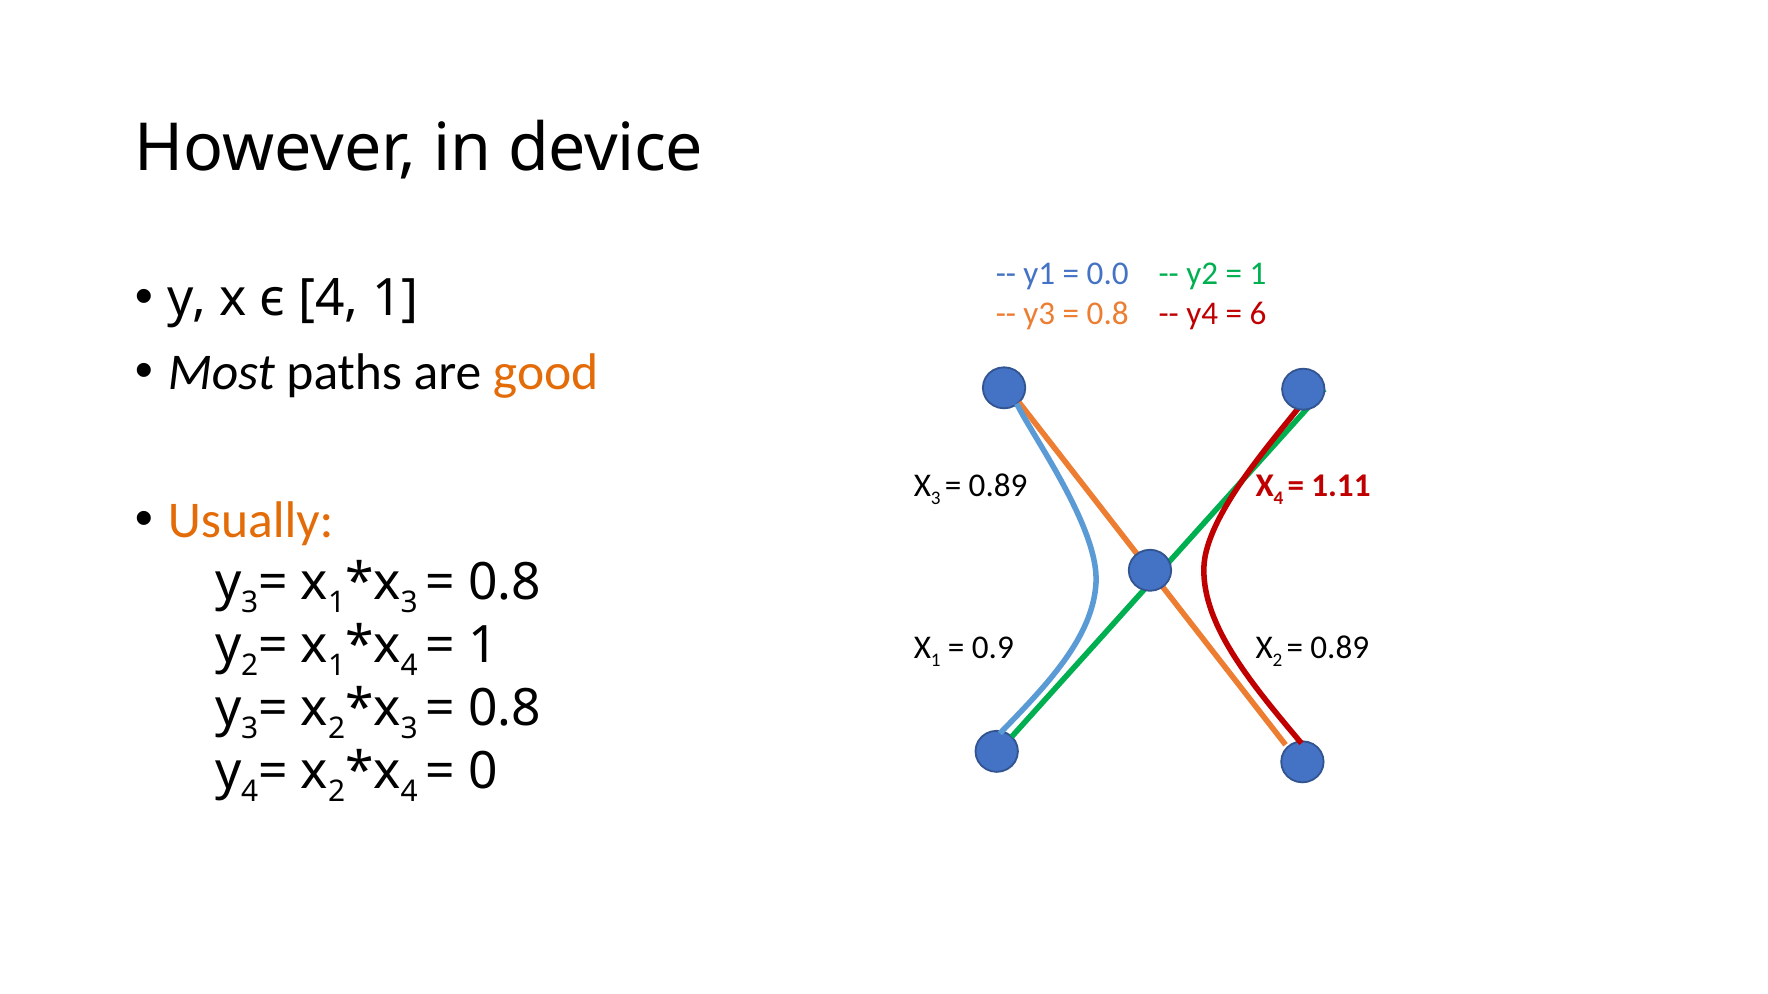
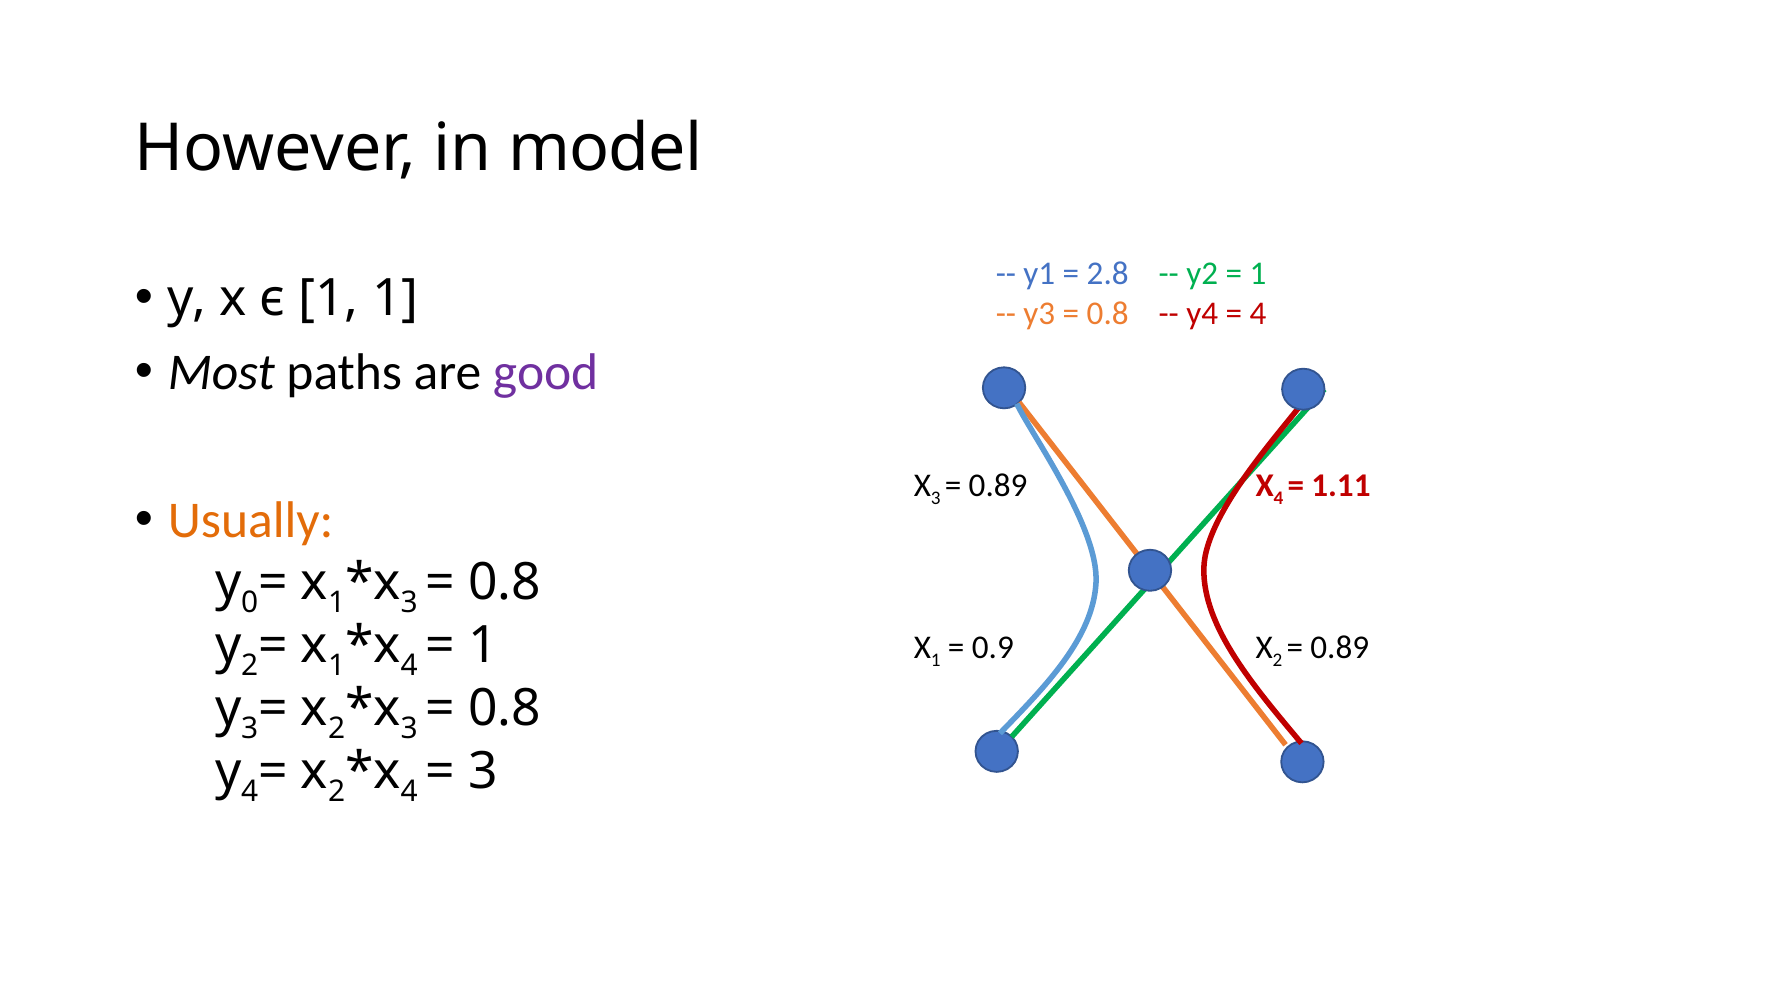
device: device -> model (605, 149)
0.0: 0.0 -> 2.8 (1108, 274)
ϵ 4: 4 -> 1 (329, 299)
6: 6 -> 4 (1258, 314)
good colour: orange -> purple (546, 373)
3: 3 -> 0 (250, 603)
0: 0 -> 3 (483, 772)
